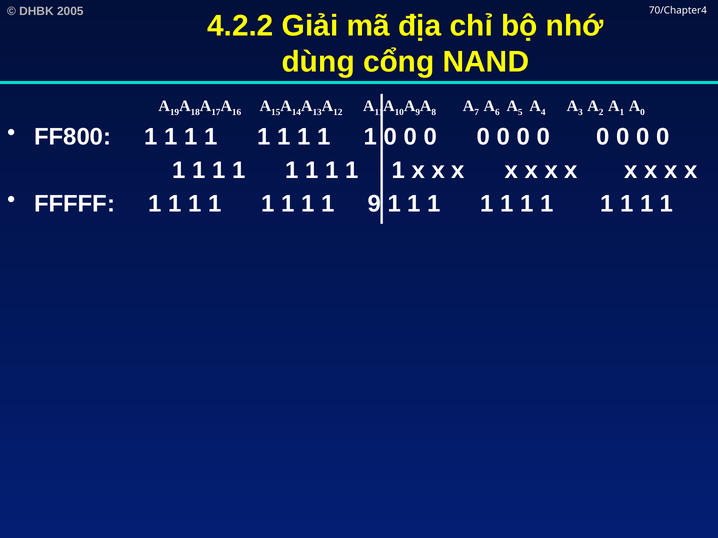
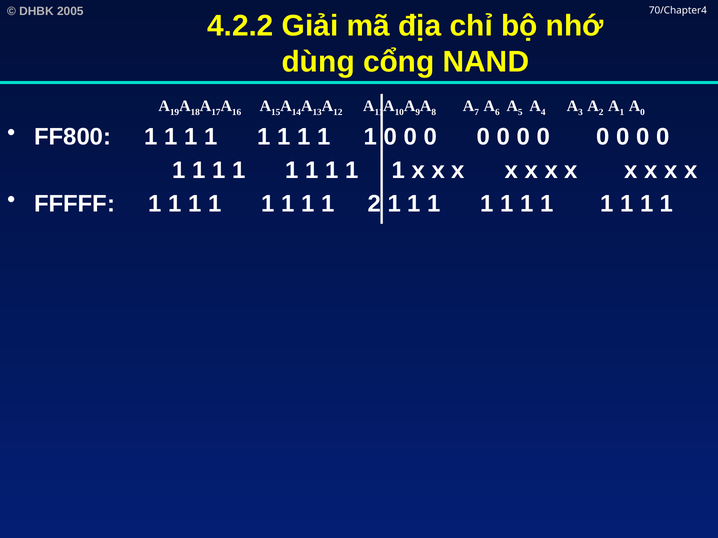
1 9: 9 -> 2 (374, 204)
